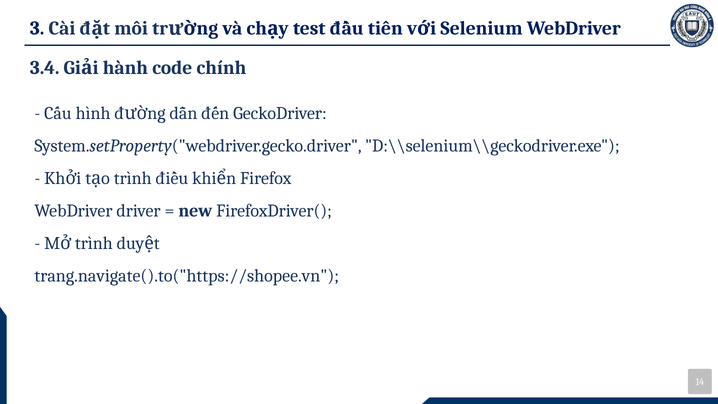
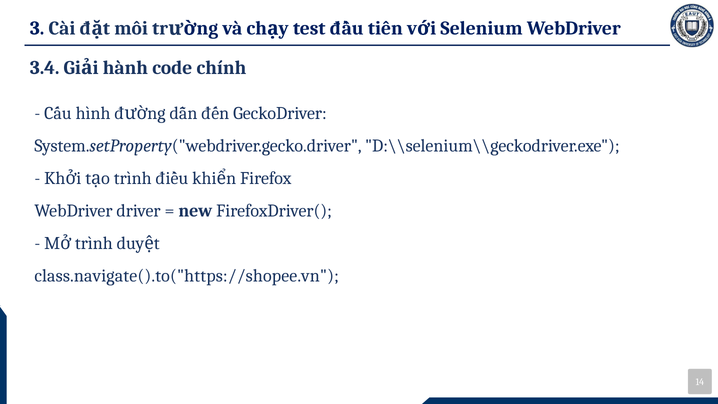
trang.navigate().to("https://shopee.vn: trang.navigate().to("https://shopee.vn -> class.navigate().to("https://shopee.vn (187, 276)
